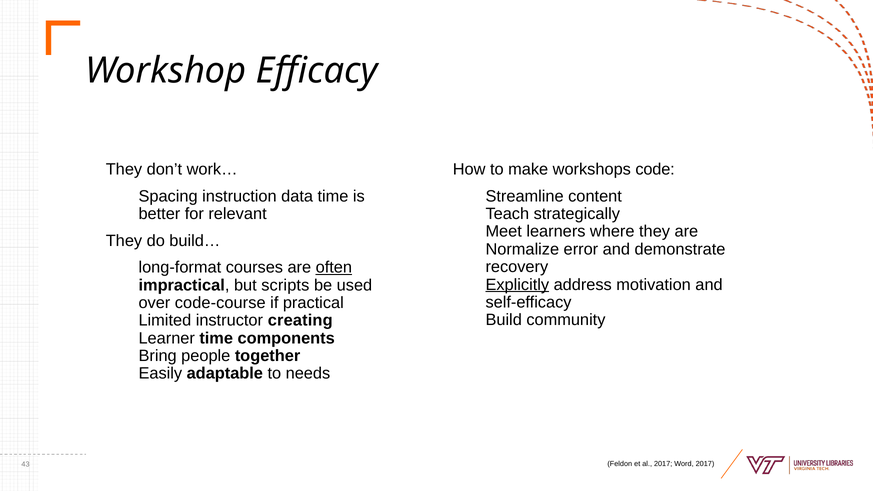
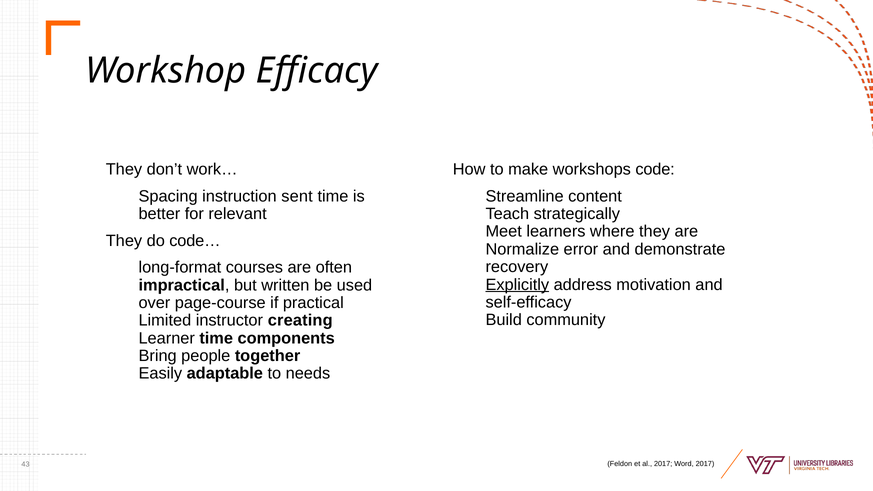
data: data -> sent (297, 196)
build…: build… -> code… (195, 241)
often underline: present -> none (334, 267)
scripts: scripts -> written (285, 285)
code-course: code-course -> page-course (220, 303)
